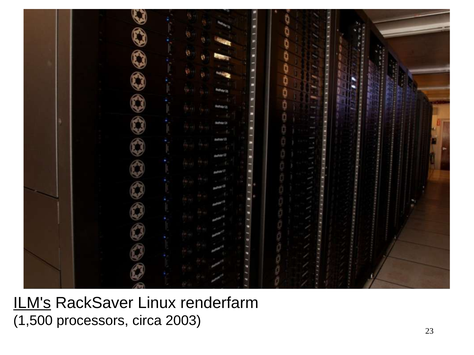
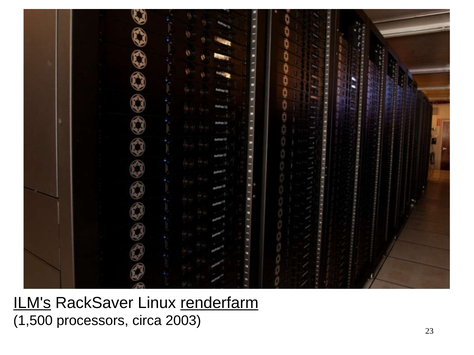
renderfarm underline: none -> present (219, 303)
